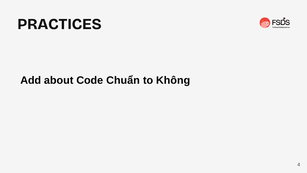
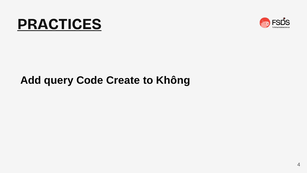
PRACTICES underline: none -> present (59, 24)
about: about -> query (59, 80)
Chuẩn: Chuẩn -> Create (123, 80)
